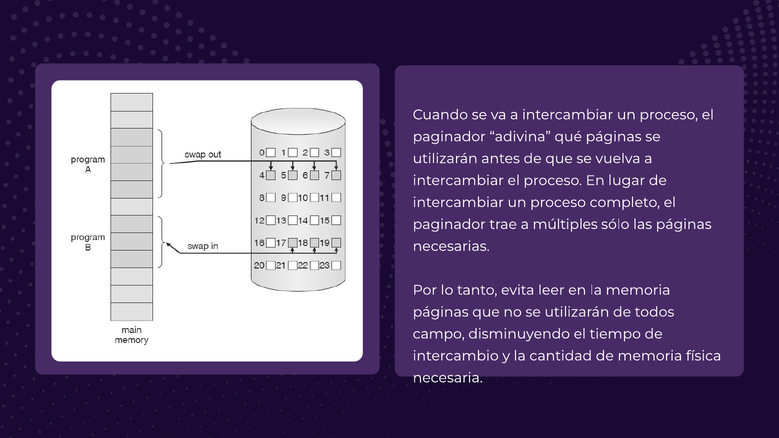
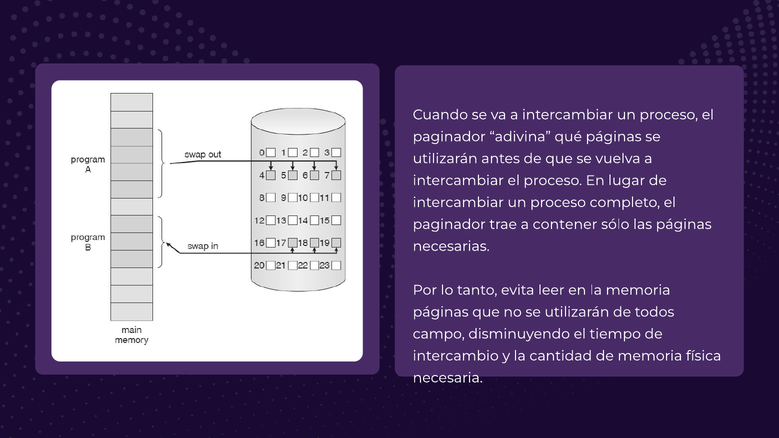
múltiples: múltiples -> contener (565, 224)
